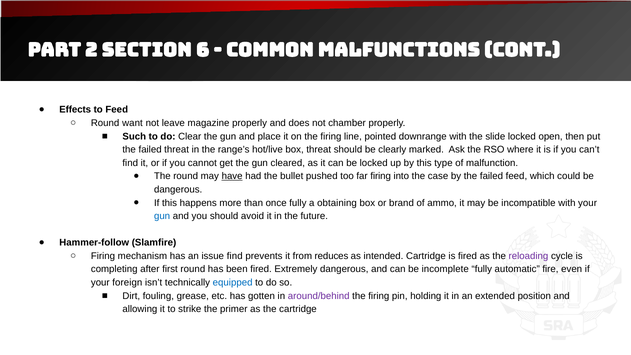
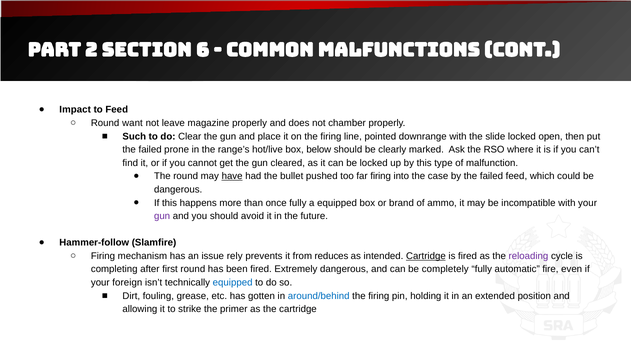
Effects: Effects -> Impact (75, 110)
failed threat: threat -> prone (177, 150)
box threat: threat -> below (319, 150)
a obtaining: obtaining -> equipped (337, 203)
gun colour: blue -> purple (162, 216)
issue find: find -> rely (235, 256)
Cartridge underline: none -> present (426, 256)
incomplete: incomplete -> completely (445, 269)
around/behind colour: purple -> blue (319, 296)
